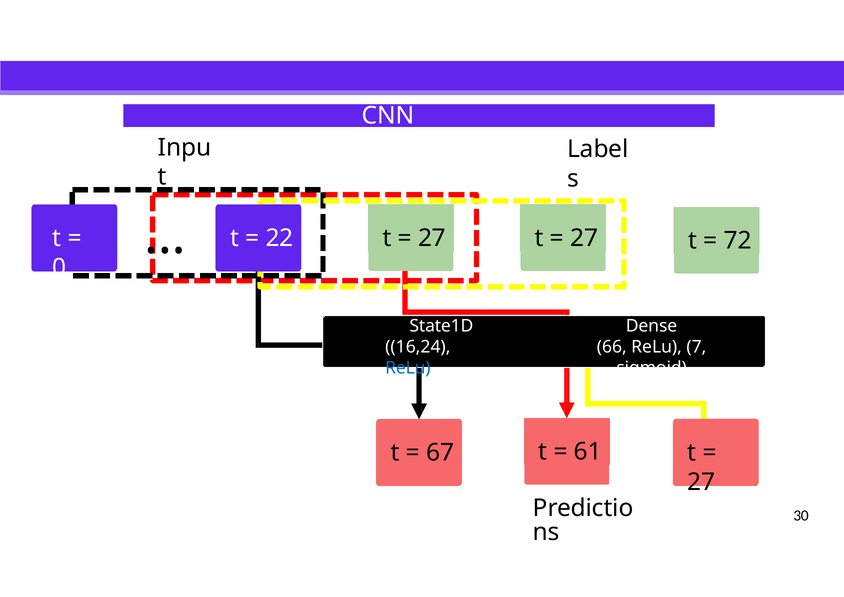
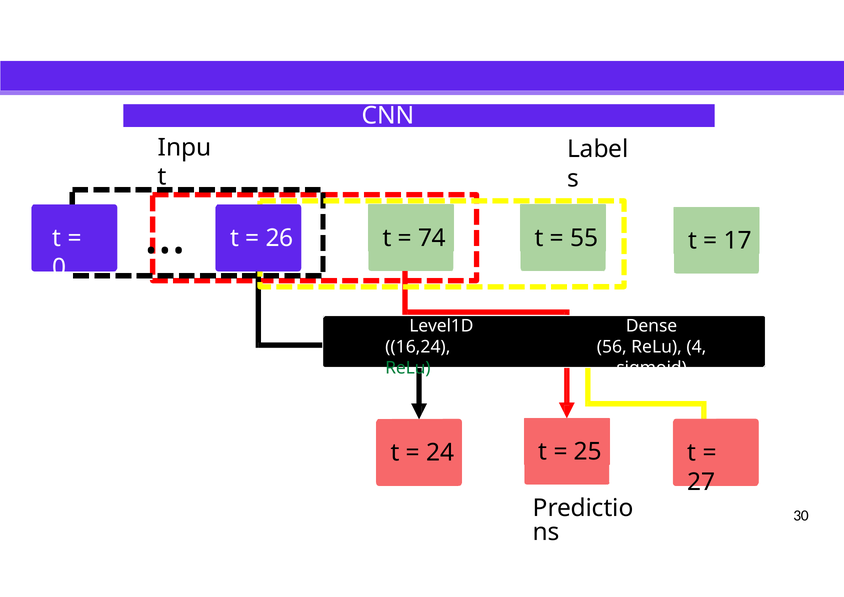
27: 27 -> 74 (432, 238)
27: 27 -> 55 (584, 238)
72: 72 -> 17 (738, 241)
22: 22 -> 26 (280, 238)
State1D: State1D -> Level1D (441, 326)
66: 66 -> 56 (612, 347)
7: 7 -> 4 (696, 347)
ReLu colour: blue -> green (408, 368)
61: 61 -> 25 (588, 451)
67: 67 -> 24 (440, 452)
